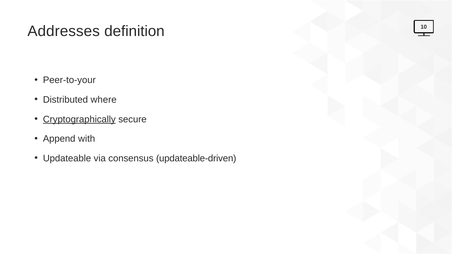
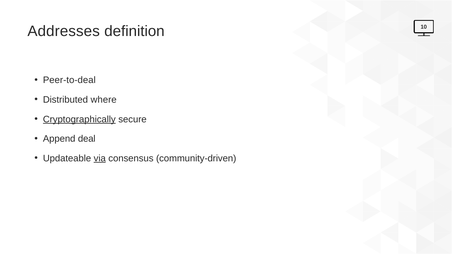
Peer-to-your: Peer-to-your -> Peer-to-deal (69, 80)
with: with -> deal (87, 139)
via underline: none -> present (100, 159)
updateable-driven: updateable-driven -> community-driven (196, 159)
